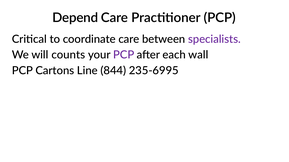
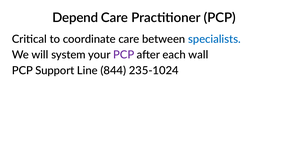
specialists colour: purple -> blue (214, 39)
counts: counts -> system (68, 55)
Cartons: Cartons -> Support (55, 71)
235-6995: 235-6995 -> 235-1024 (154, 71)
